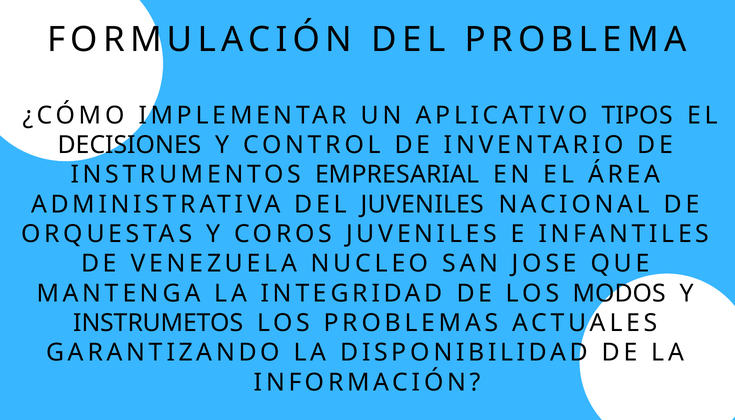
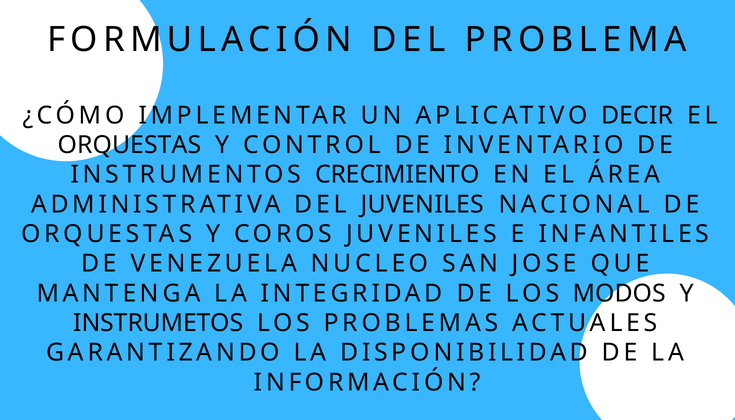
TIPOS: TIPOS -> DECIR (637, 115)
DECISIONES: DECISIONES -> ORQUESTAS (129, 145)
EMPRESARIAL: EMPRESARIAL -> CRECIMIENTO (397, 175)
